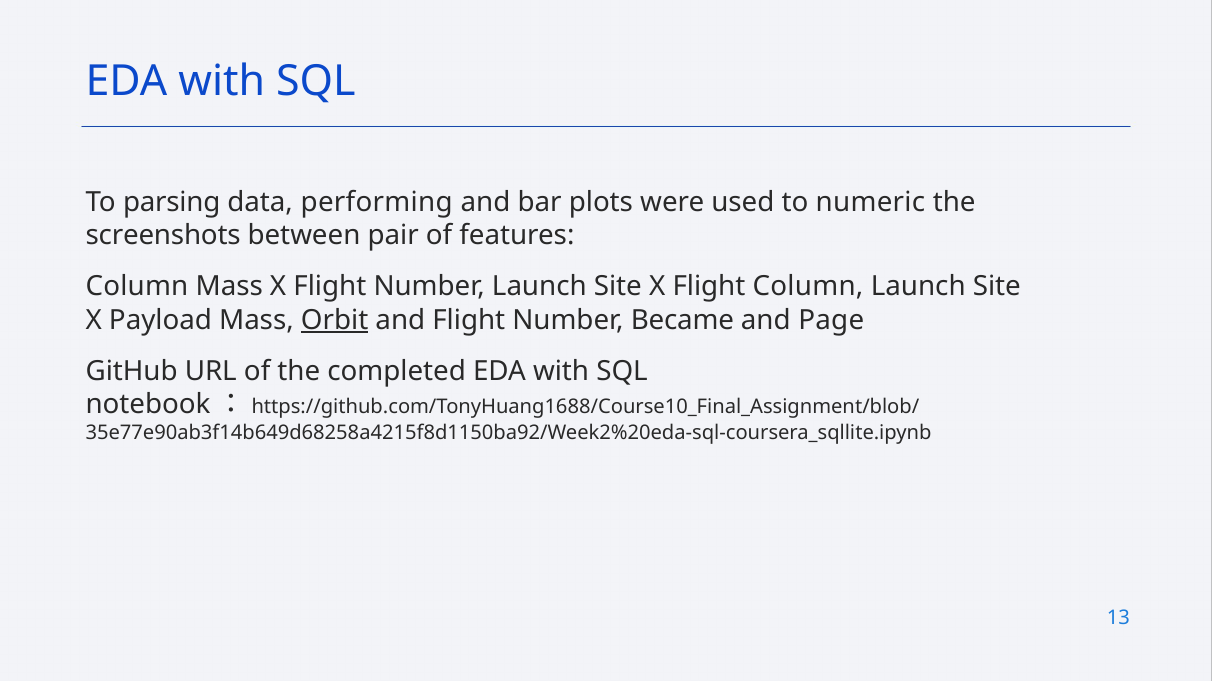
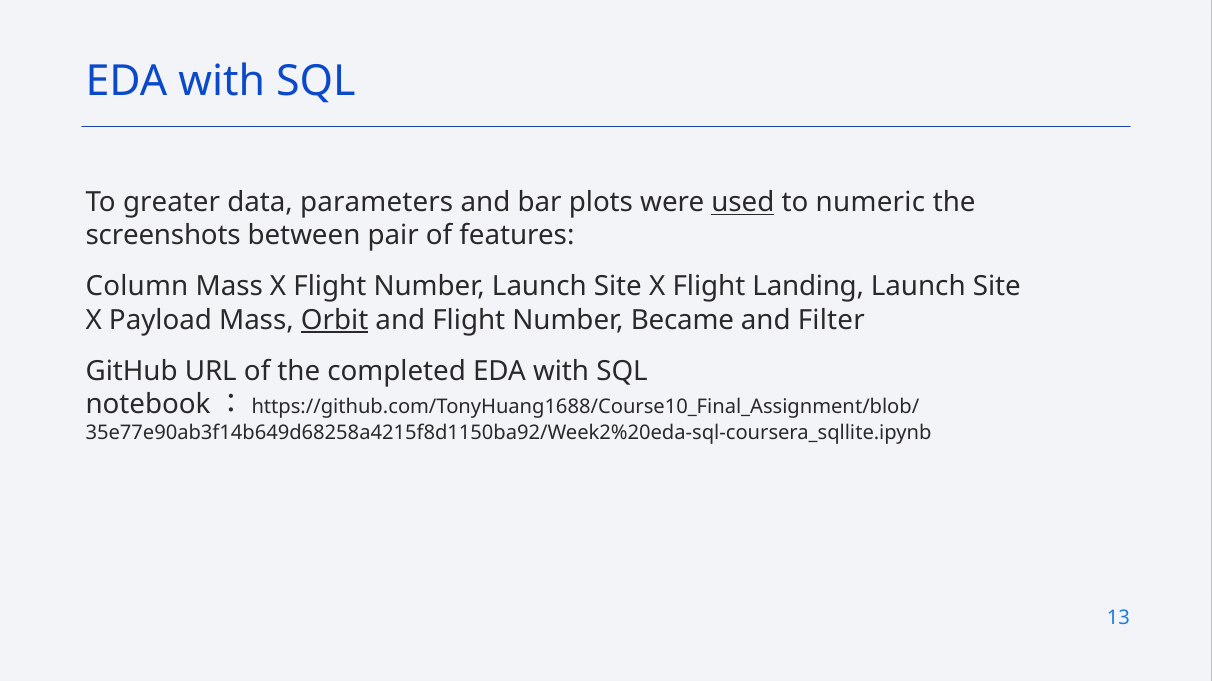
parsing: parsing -> greater (172, 203)
performing: performing -> parameters (377, 203)
used underline: none -> present (743, 203)
Flight Column: Column -> Landing (808, 287)
Page: Page -> Filter (831, 320)
